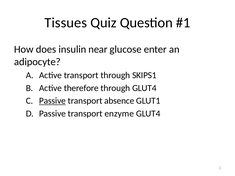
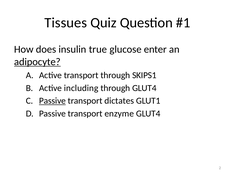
near: near -> true (98, 49)
adipocyte underline: none -> present (37, 62)
therefore: therefore -> including (81, 88)
absence: absence -> dictates (119, 101)
